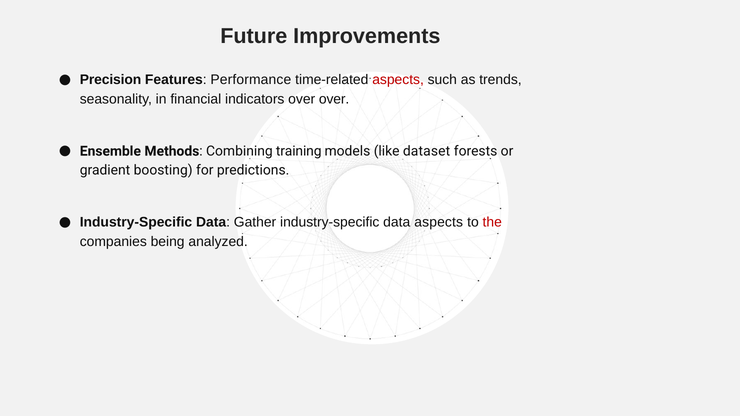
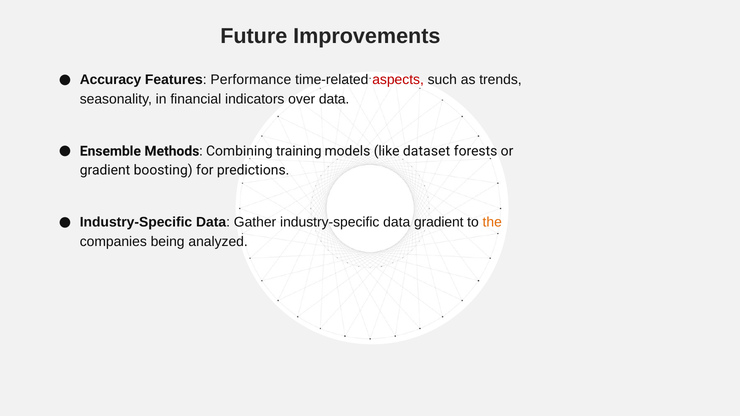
Precision: Precision -> Accuracy (111, 80)
over over: over -> data (334, 99)
data aspects: aspects -> gradient (439, 223)
the colour: red -> orange (492, 223)
